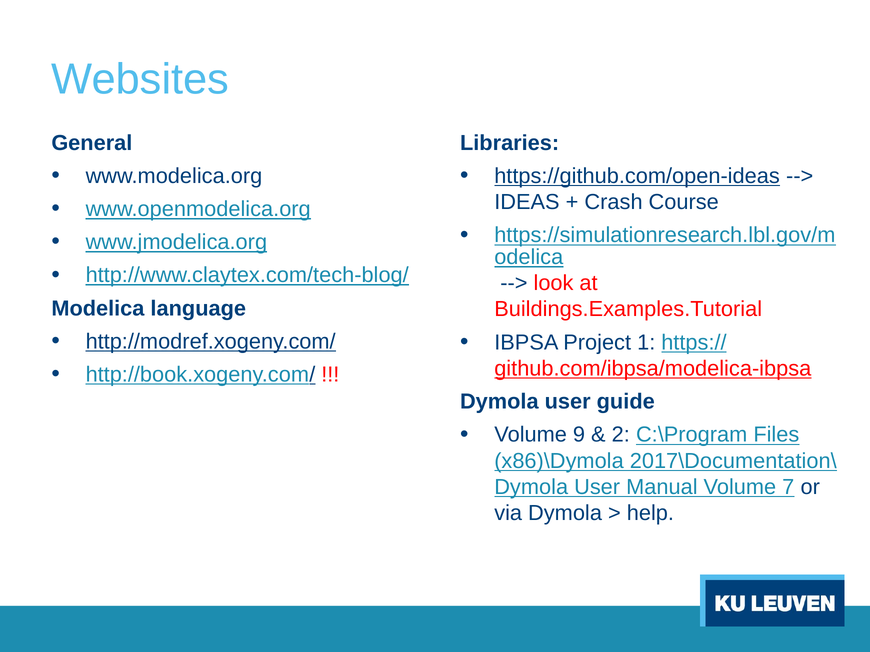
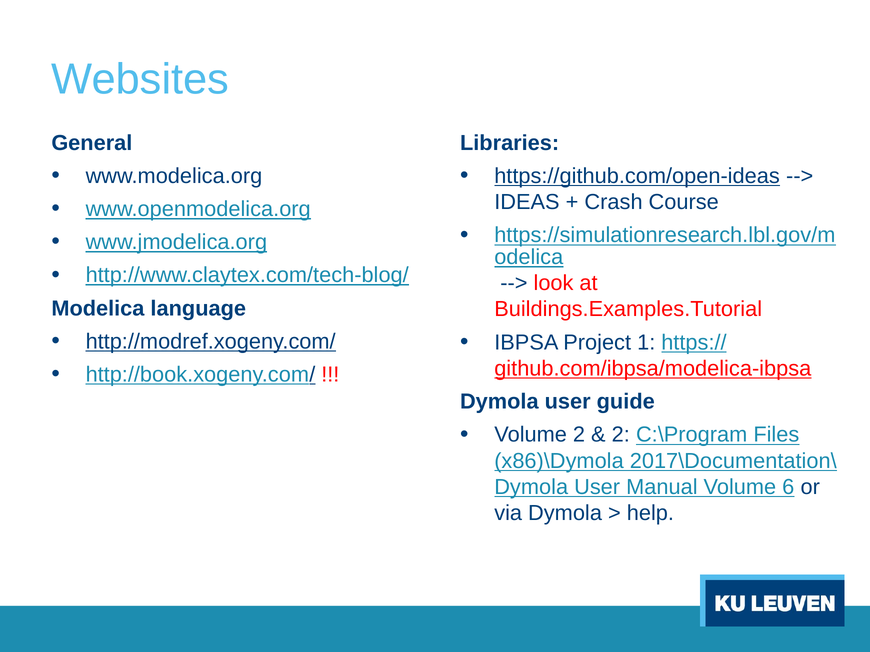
Volume 9: 9 -> 2 (579, 435)
7: 7 -> 6 (788, 487)
